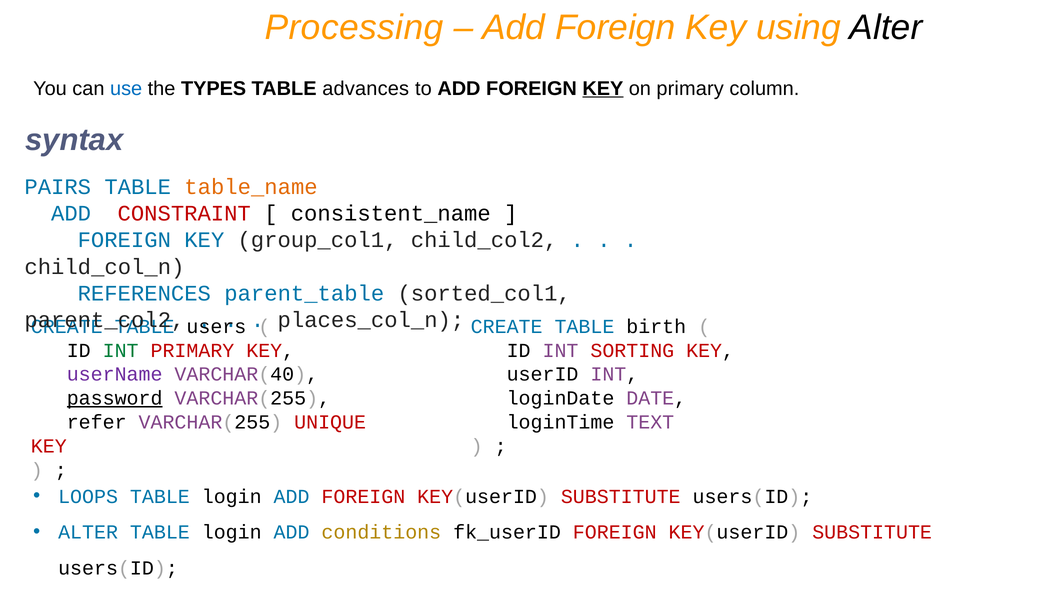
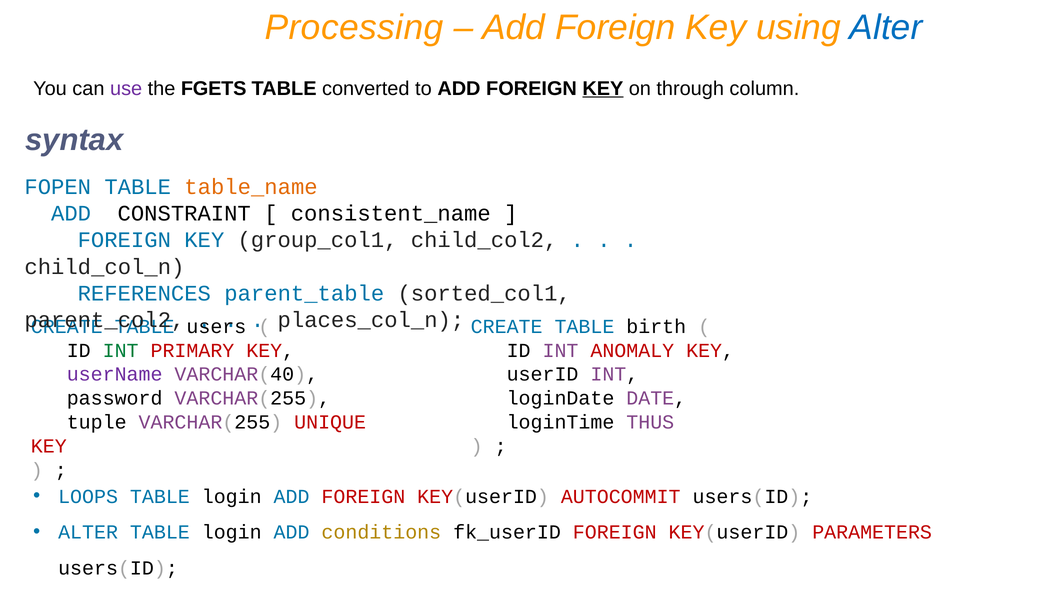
Alter colour: black -> blue (886, 28)
use colour: blue -> purple (126, 89)
TYPES: TYPES -> FGETS (214, 89)
advances: advances -> converted (366, 89)
on primary: primary -> through (690, 89)
PAIRS: PAIRS -> FOPEN (58, 187)
CONSTRAINT colour: red -> black (184, 214)
SORTING: SORTING -> ANOMALY (632, 351)
password underline: present -> none (115, 399)
refer: refer -> tuple (97, 423)
TEXT: TEXT -> THUS (650, 423)
ADD FOREIGN KEY(userID SUBSTITUTE: SUBSTITUTE -> AUTOCOMMIT (621, 497)
fk_userID FOREIGN KEY(userID SUBSTITUTE: SUBSTITUTE -> PARAMETERS (872, 533)
